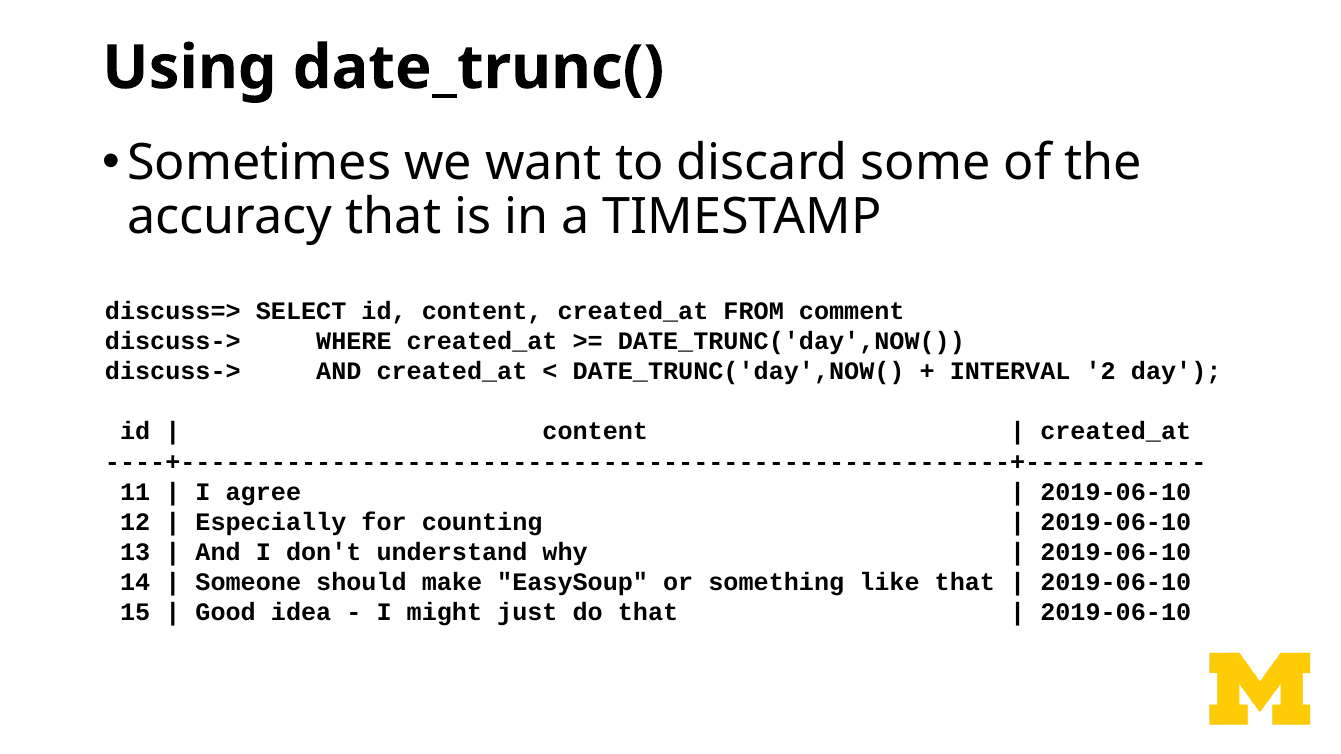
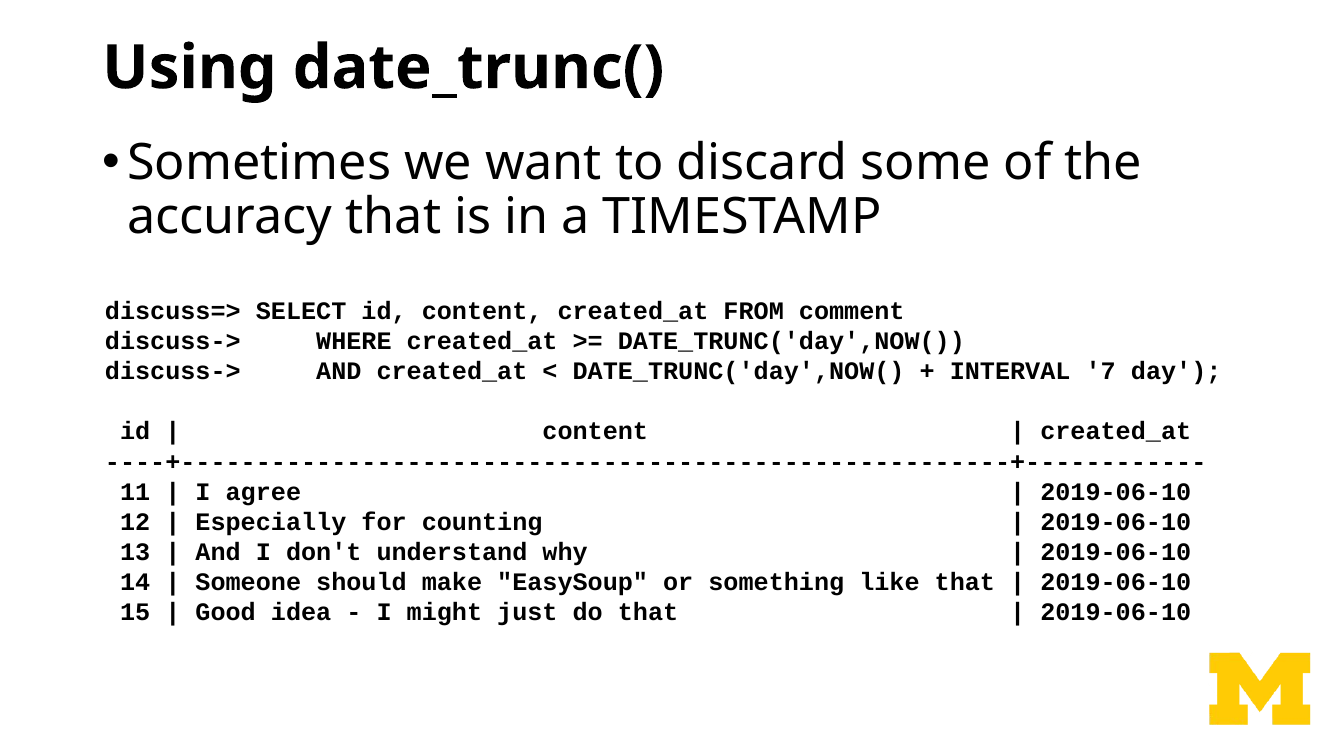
2: 2 -> 7 (1101, 371)
